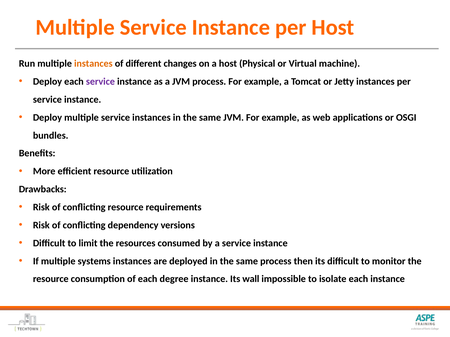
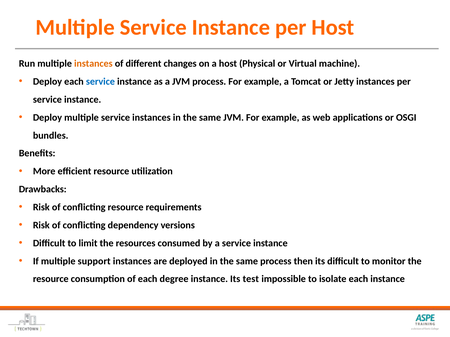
service colour: purple -> blue (100, 82)
systems: systems -> support (94, 261)
wall: wall -> test (251, 279)
